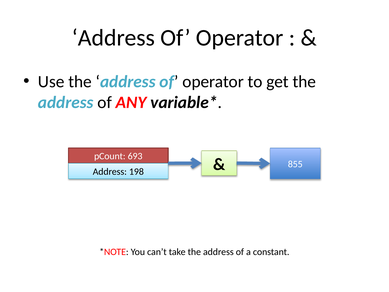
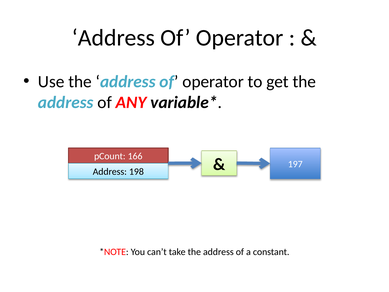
693: 693 -> 166 (135, 156)
855: 855 -> 197 (295, 164)
